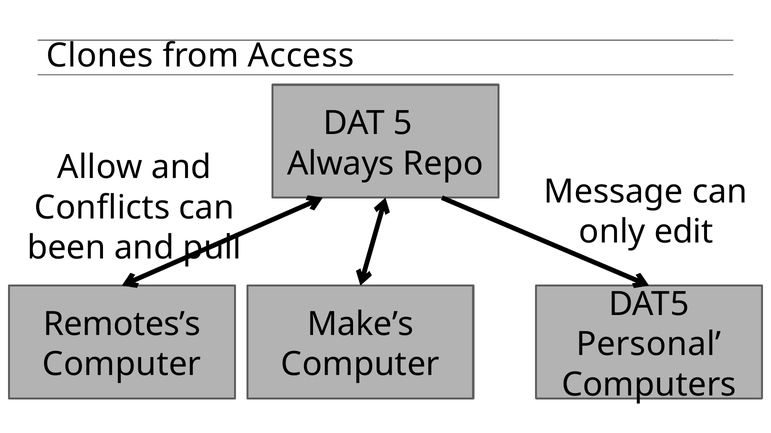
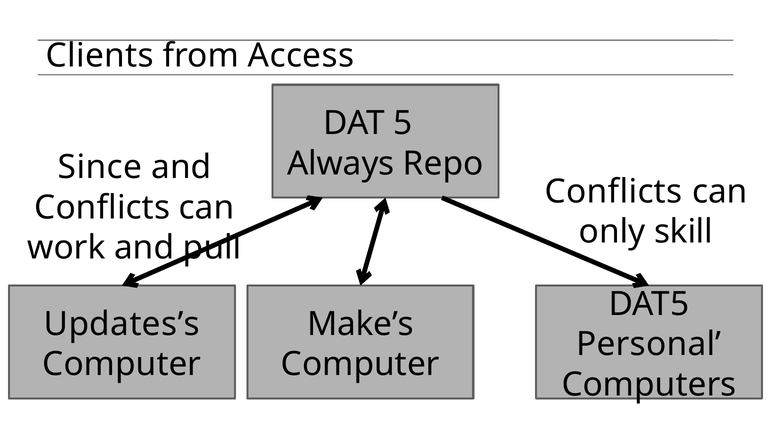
Clones: Clones -> Clients (100, 56)
Allow: Allow -> Since (100, 167)
Message: Message -> Conflicts (614, 192)
edit: edit -> skill (684, 232)
been: been -> work (67, 248)
Remotes’s: Remotes’s -> Updates’s (122, 324)
